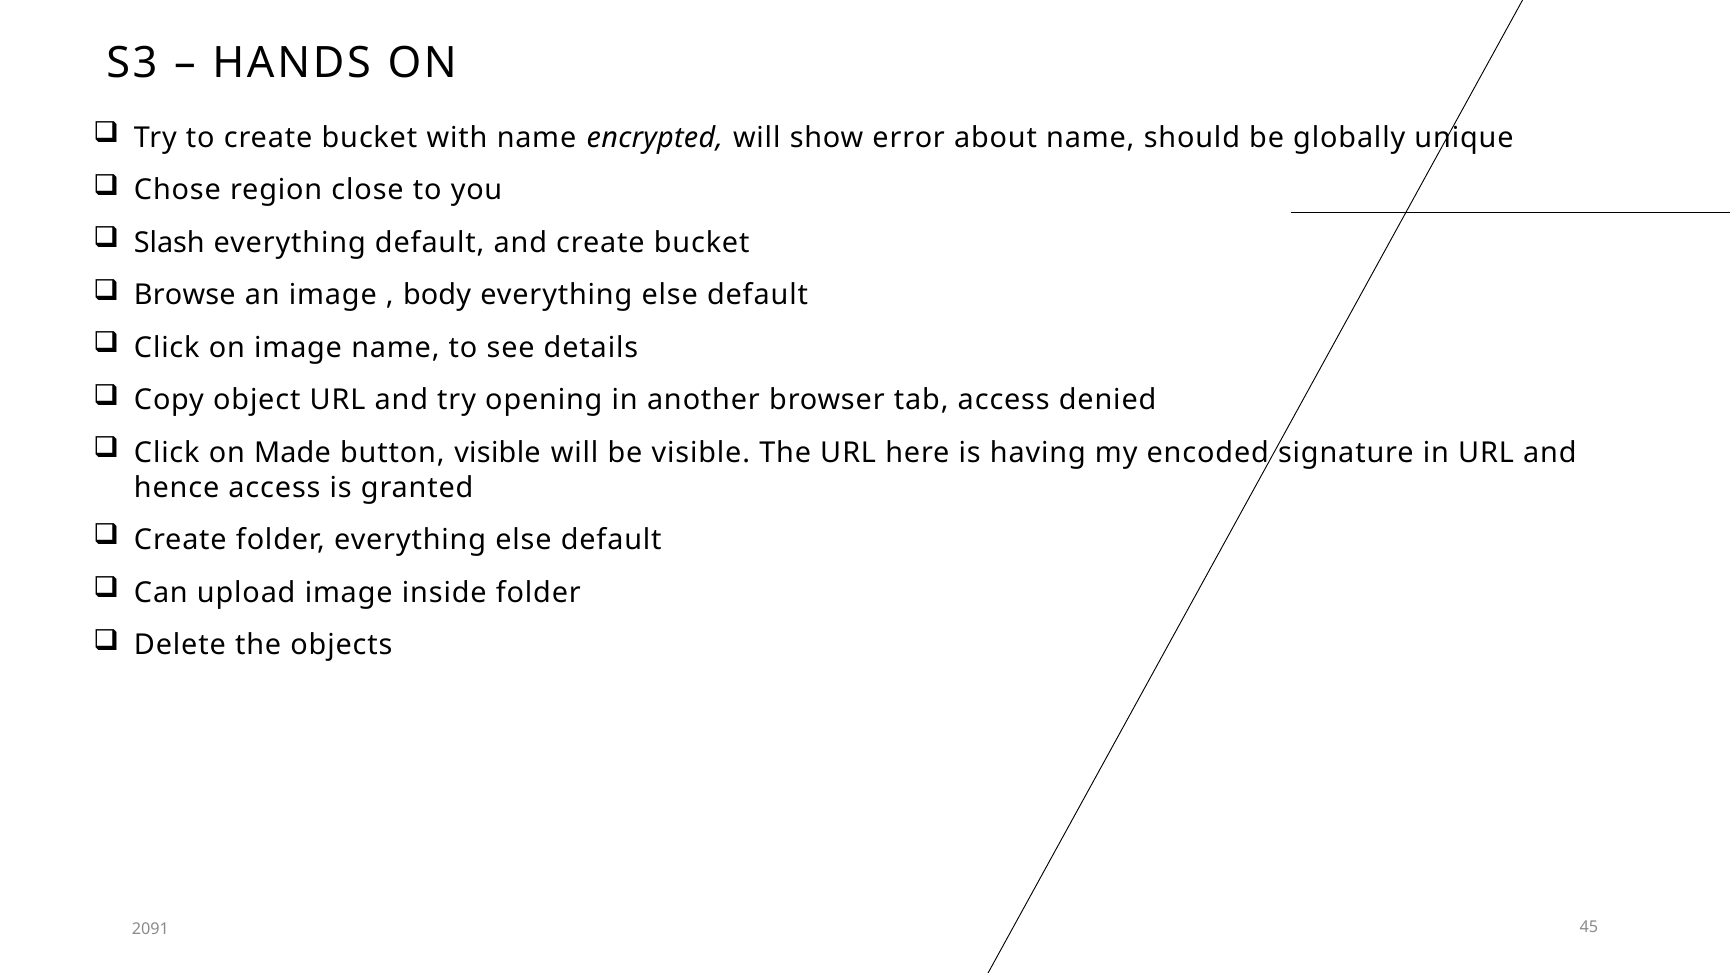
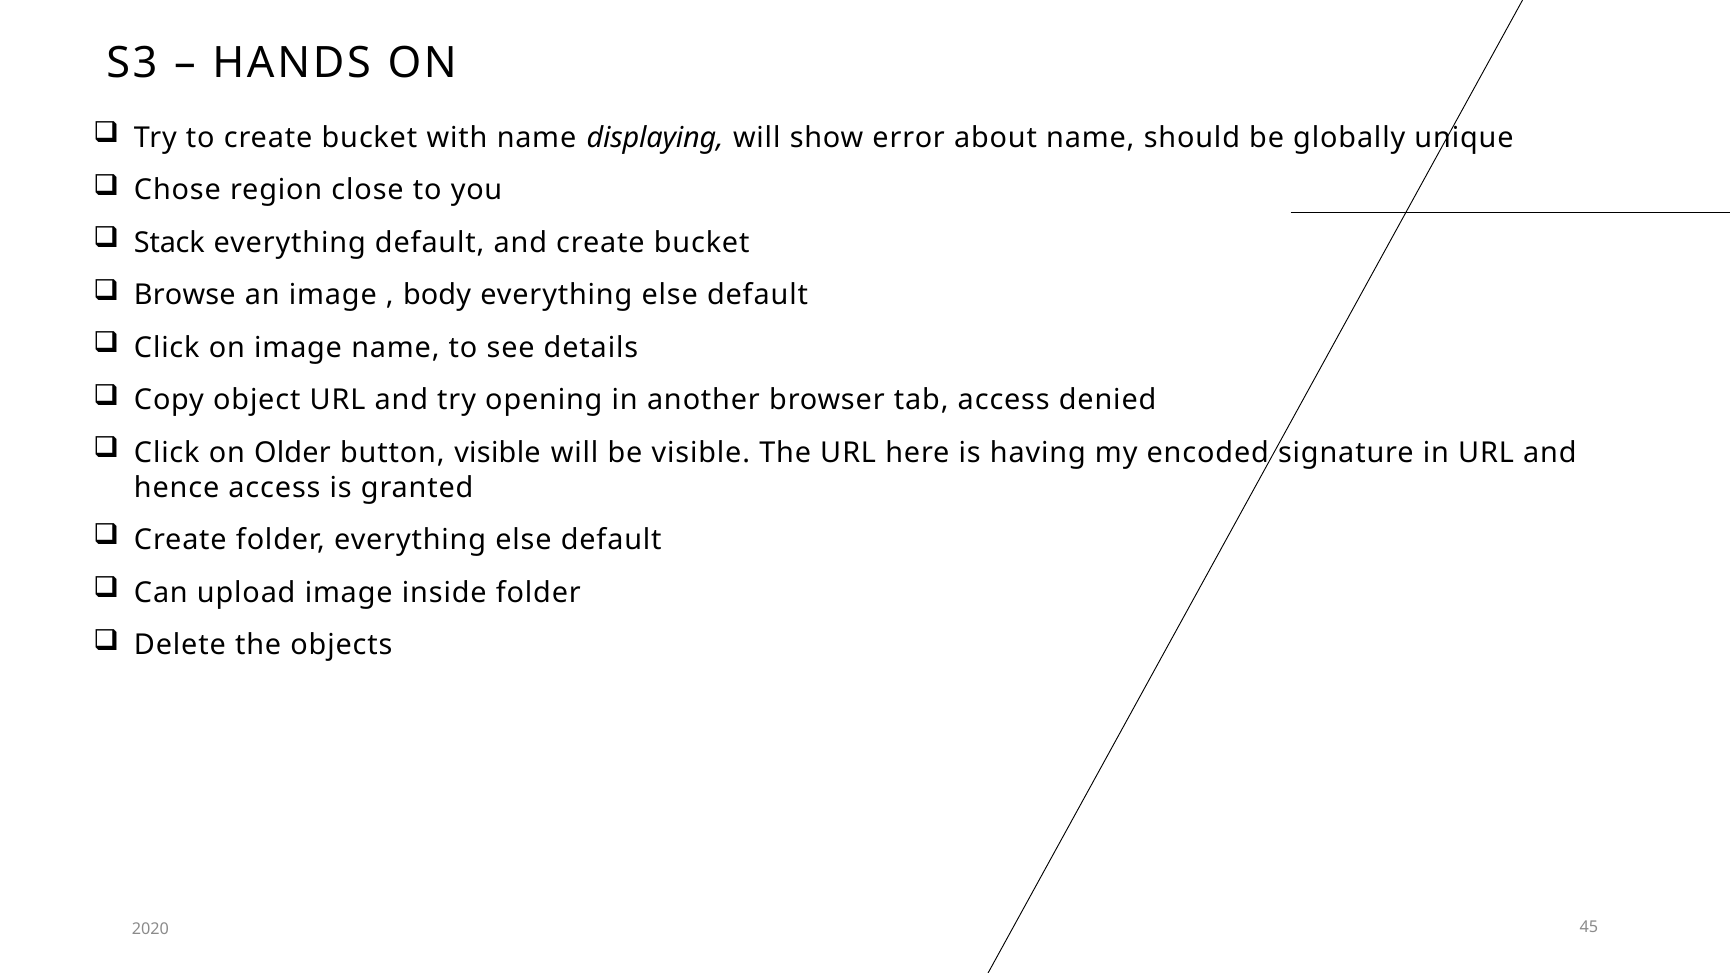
encrypted: encrypted -> displaying (655, 138)
Slash: Slash -> Stack (169, 243)
Made: Made -> Older (292, 453)
2091: 2091 -> 2020 (150, 929)
